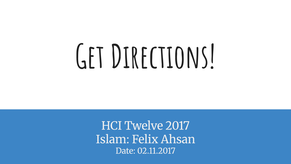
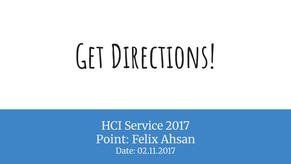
Twelve: Twelve -> Service (144, 126)
Islam: Islam -> Point (112, 139)
